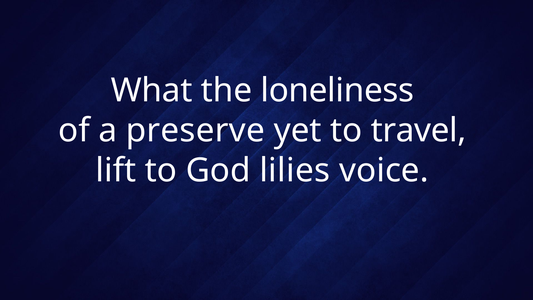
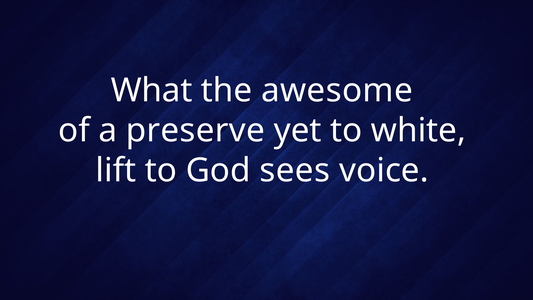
loneliness: loneliness -> awesome (337, 91)
travel: travel -> white (418, 131)
lilies: lilies -> sees (295, 170)
